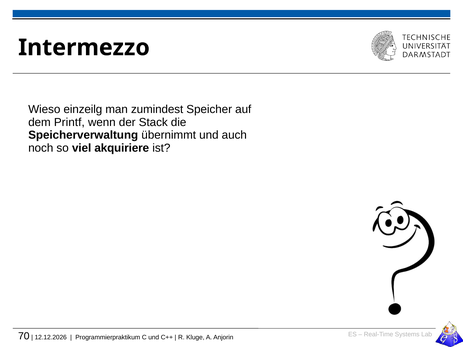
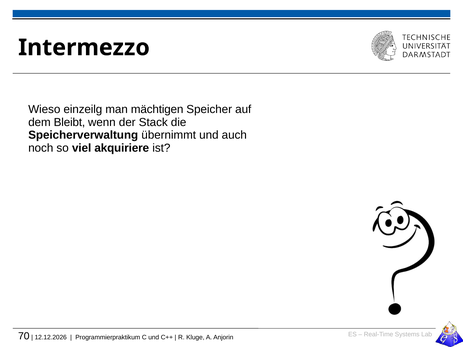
zumindest: zumindest -> mächtigen (157, 109)
Printf: Printf -> Bleibt (69, 122)
